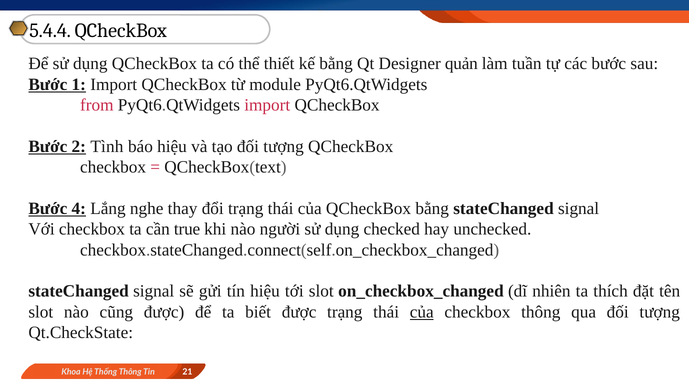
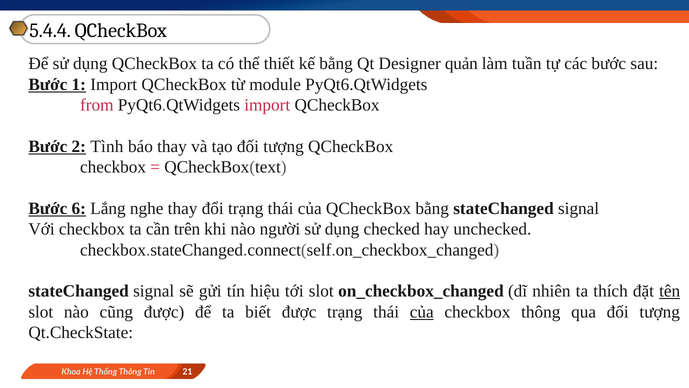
báo hiệu: hiệu -> thay (172, 146)
4: 4 -> 6 (79, 208)
true: true -> trên (187, 229)
tên underline: none -> present (670, 291)
